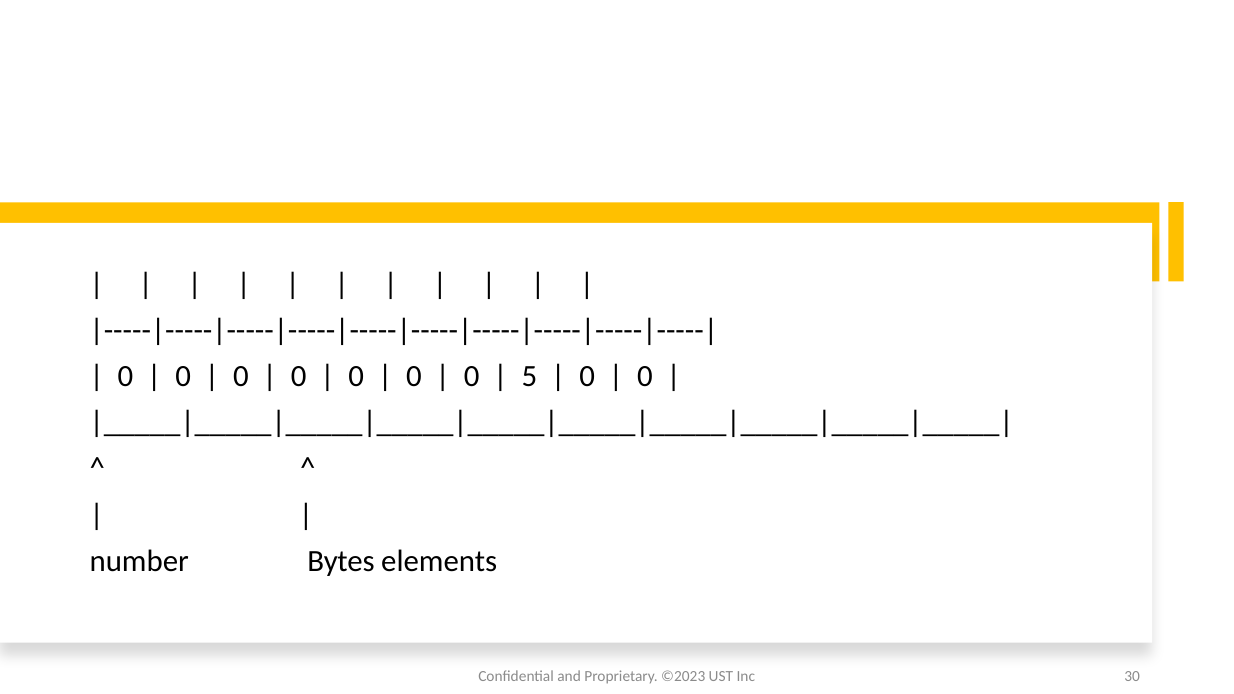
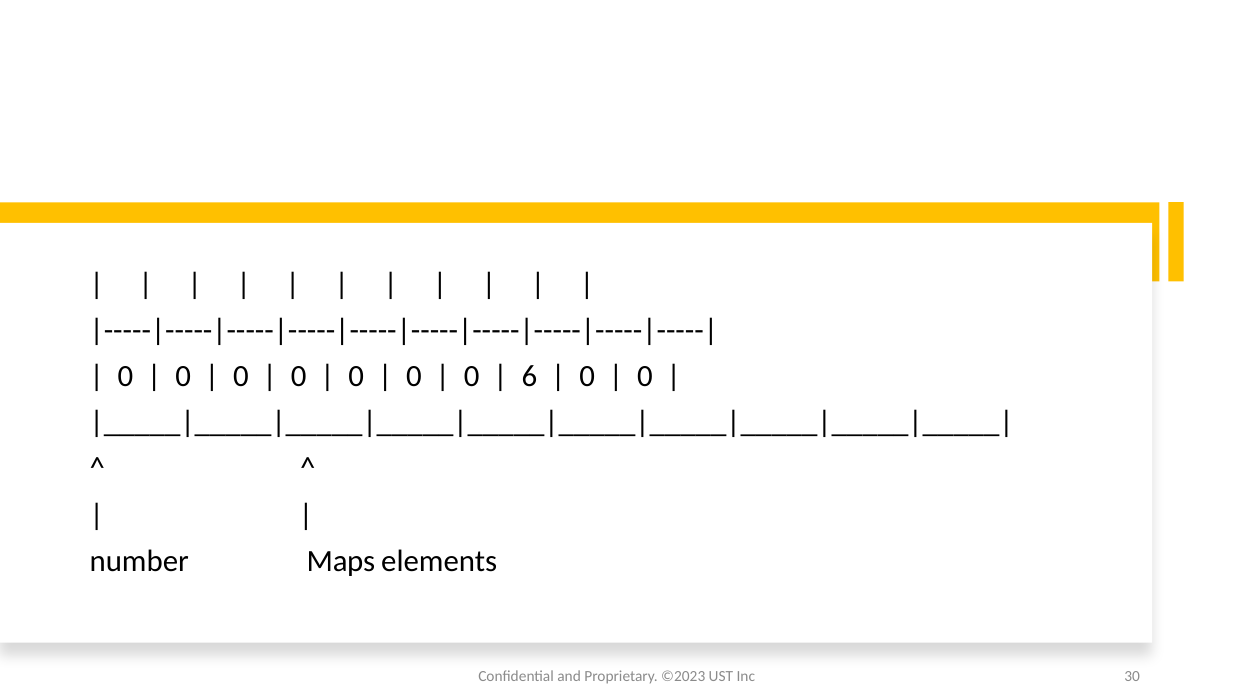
5: 5 -> 6 (529, 377)
Bytes: Bytes -> Maps (341, 561)
